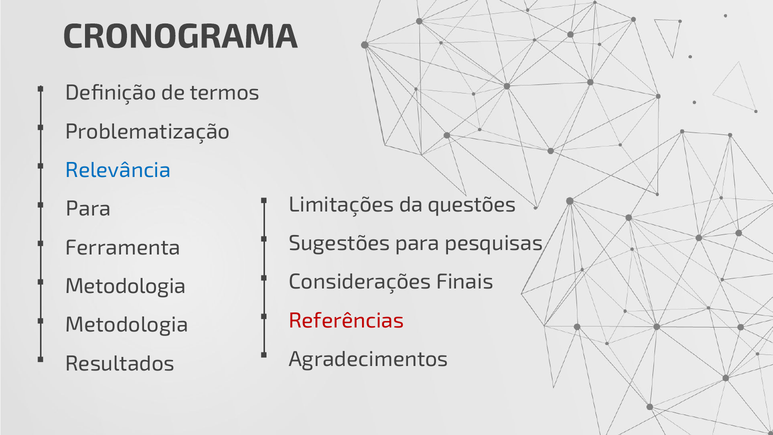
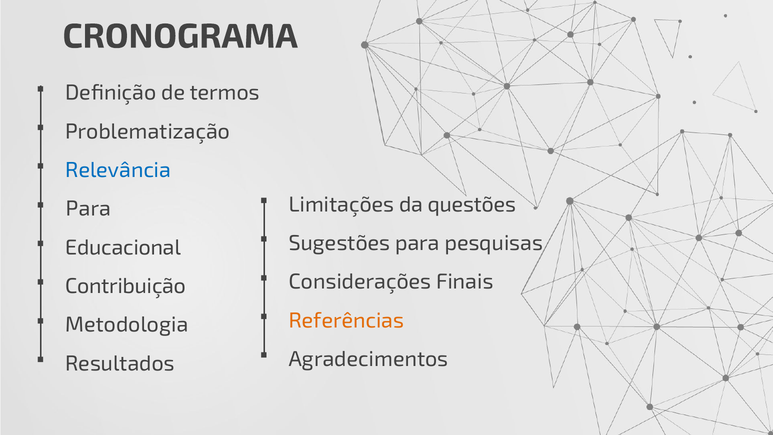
Ferramenta: Ferramenta -> Educacional (123, 247)
Metodologia: Metodologia -> Contribuição (126, 286)
Referências colour: red -> orange (346, 320)
